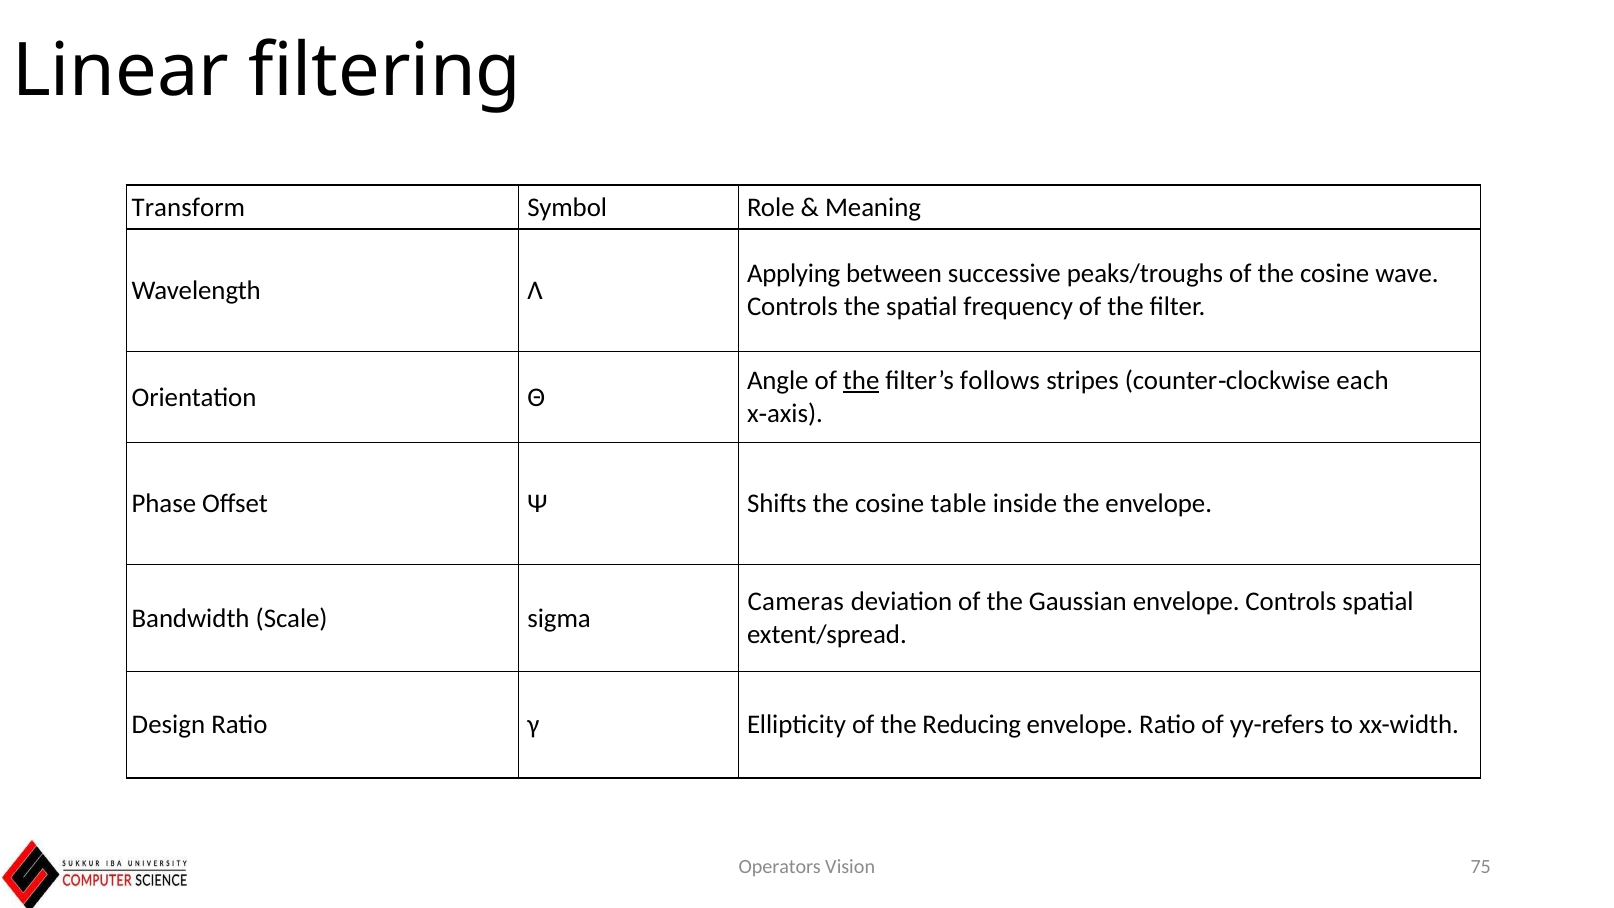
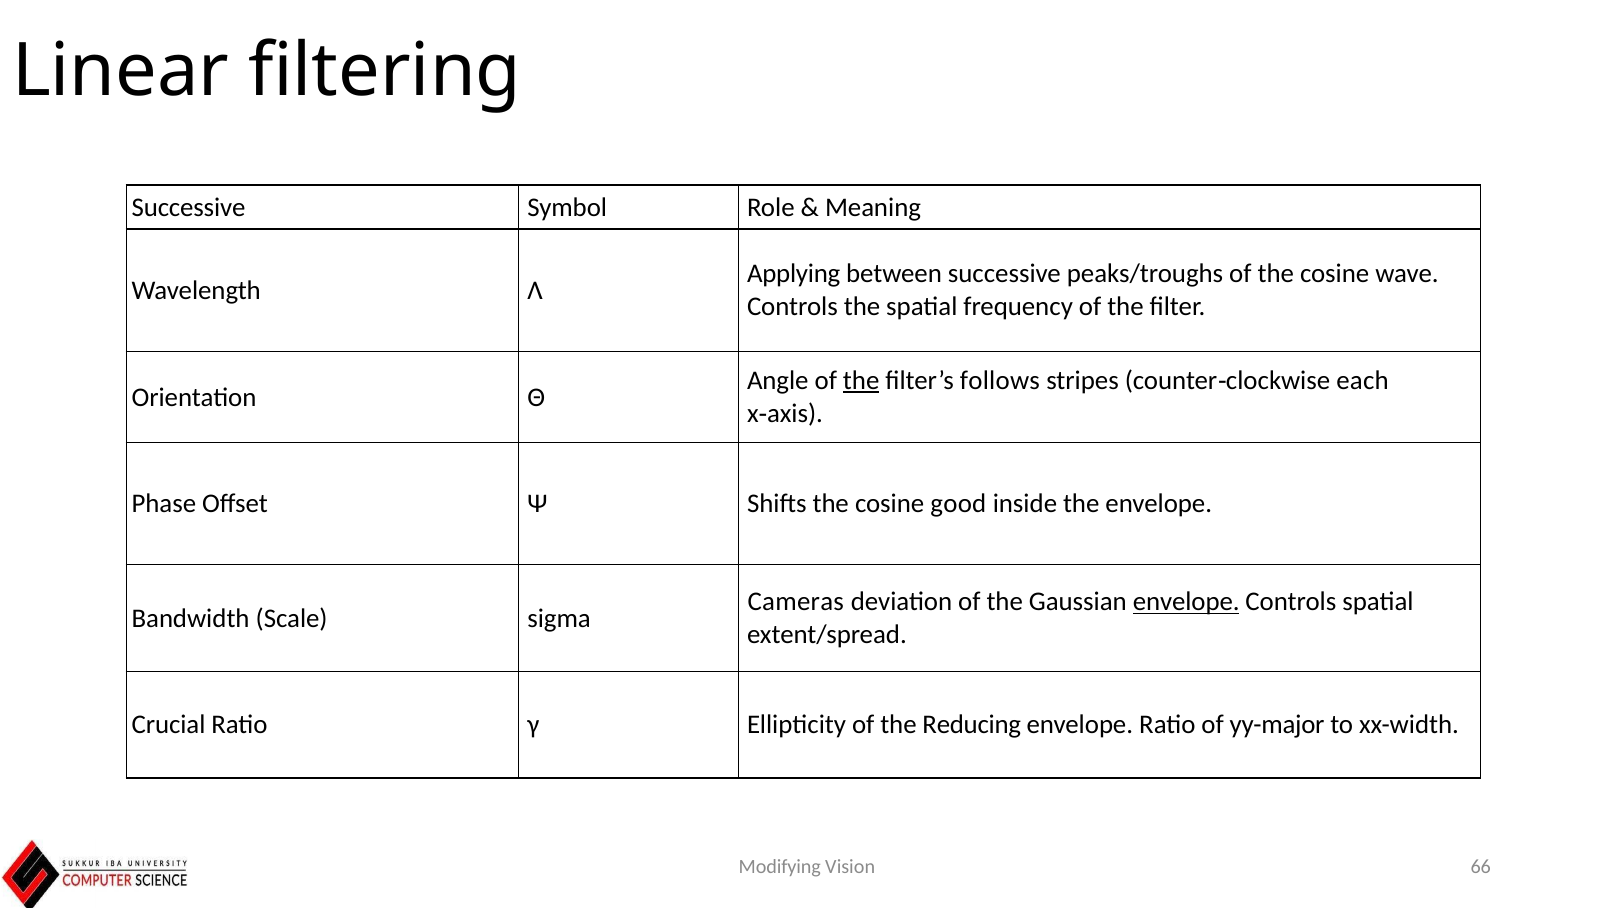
Transform: Transform -> Successive (189, 207)
table: table -> good (958, 504)
envelope underline: none -> present (1186, 602)
Design: Design -> Crucial (169, 725)
yy-refers: yy-refers -> yy-major (1277, 725)
Operators: Operators -> Modifying (780, 867)
75: 75 -> 66 (1481, 867)
